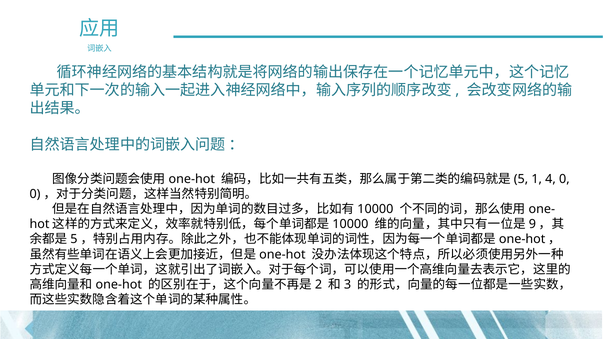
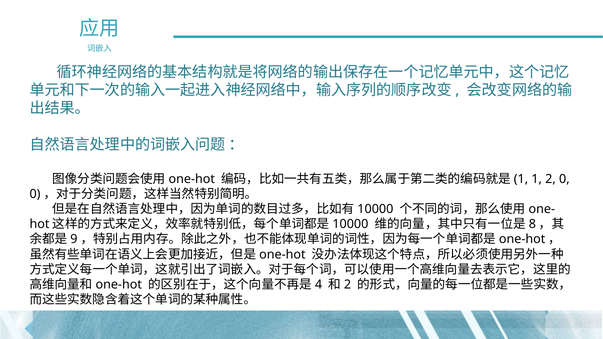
5: 5 -> 1 (521, 179)
1 4: 4 -> 2 (551, 179)
9: 9 -> 8 (532, 224)
5: 5 -> 9 (74, 239)
2: 2 -> 4 (319, 285)
3: 3 -> 2 (348, 285)
